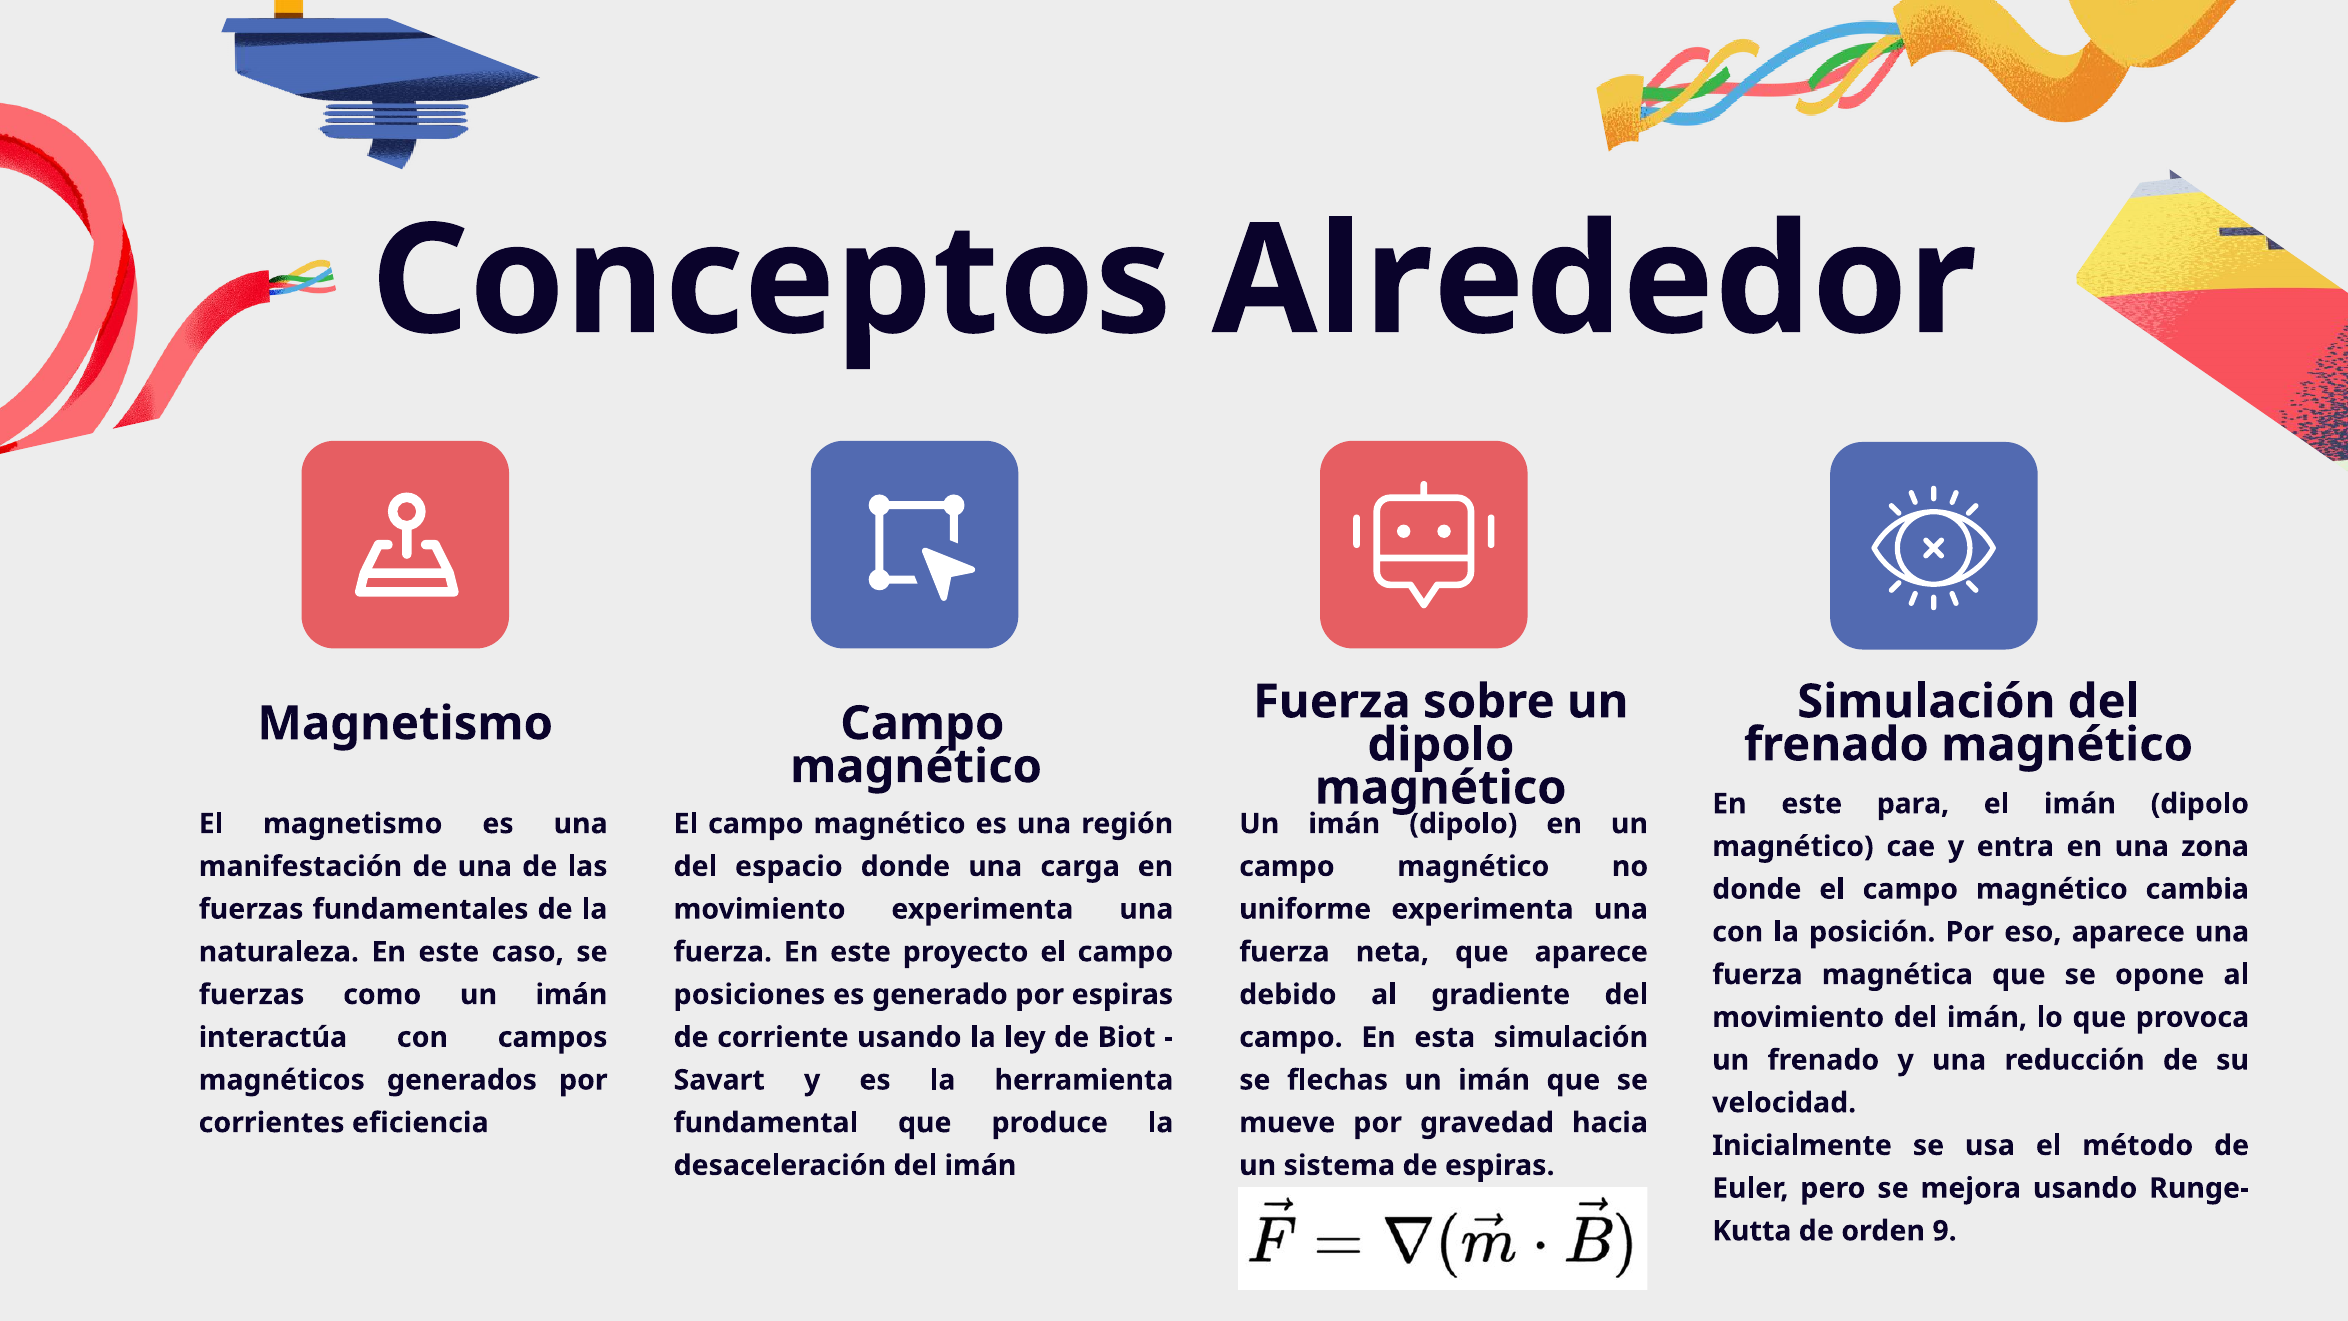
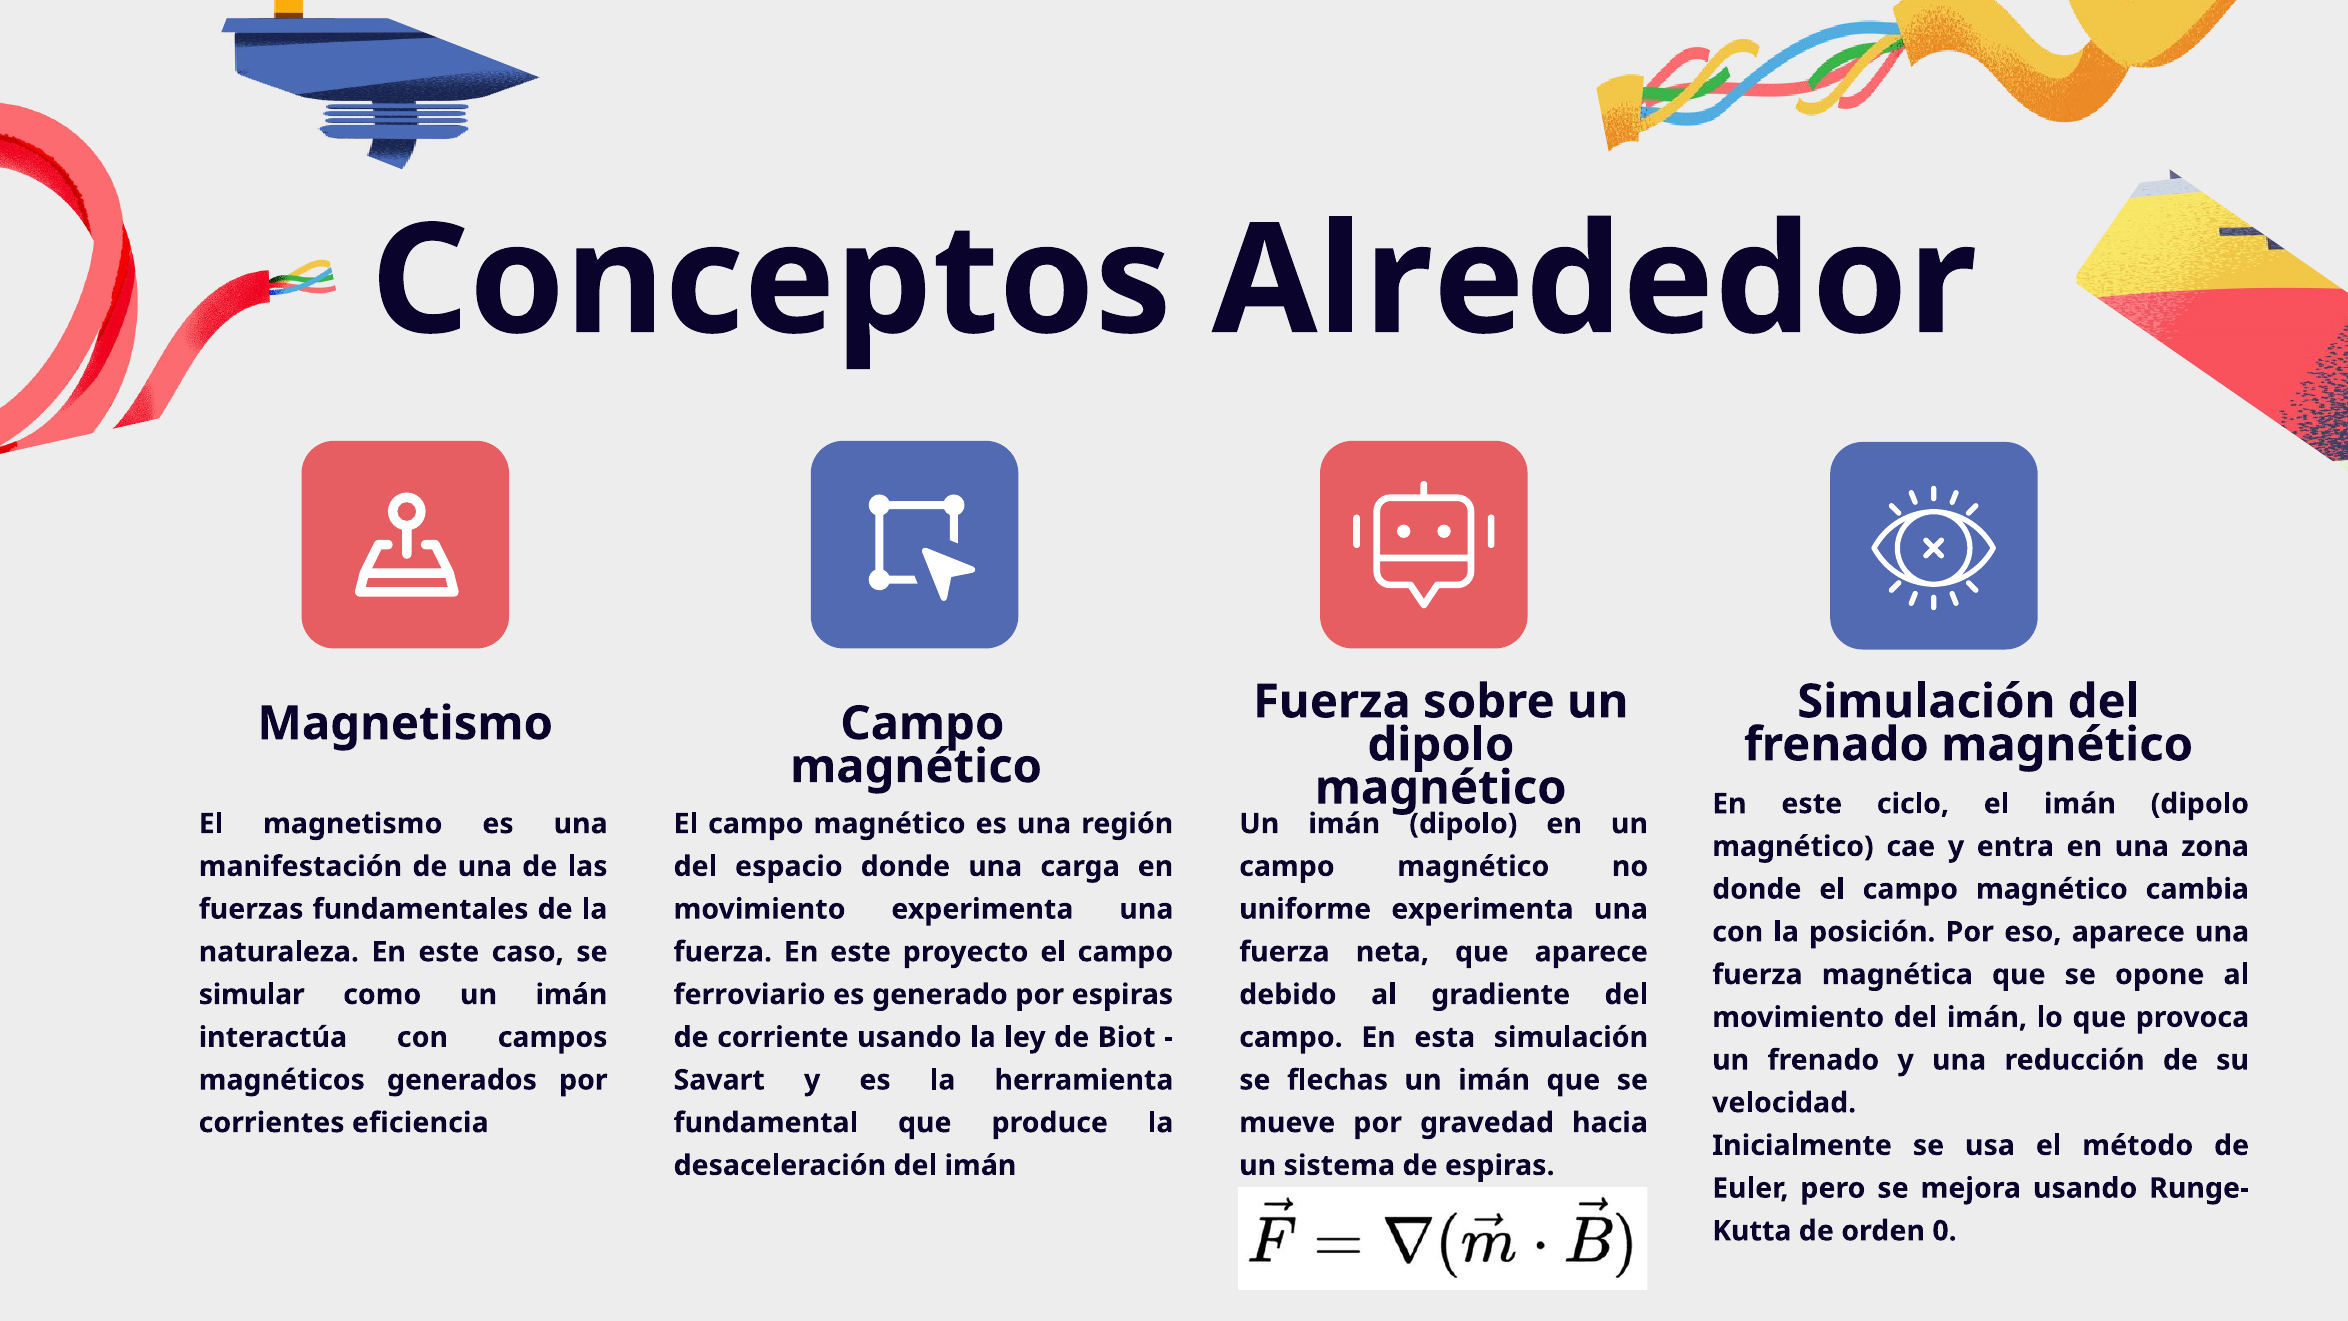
para: para -> ciclo (1913, 804)
fuerzas: fuerzas -> simular (252, 994)
posiciones: posiciones -> ferroviario (750, 994)
9: 9 -> 0 (1945, 1231)
